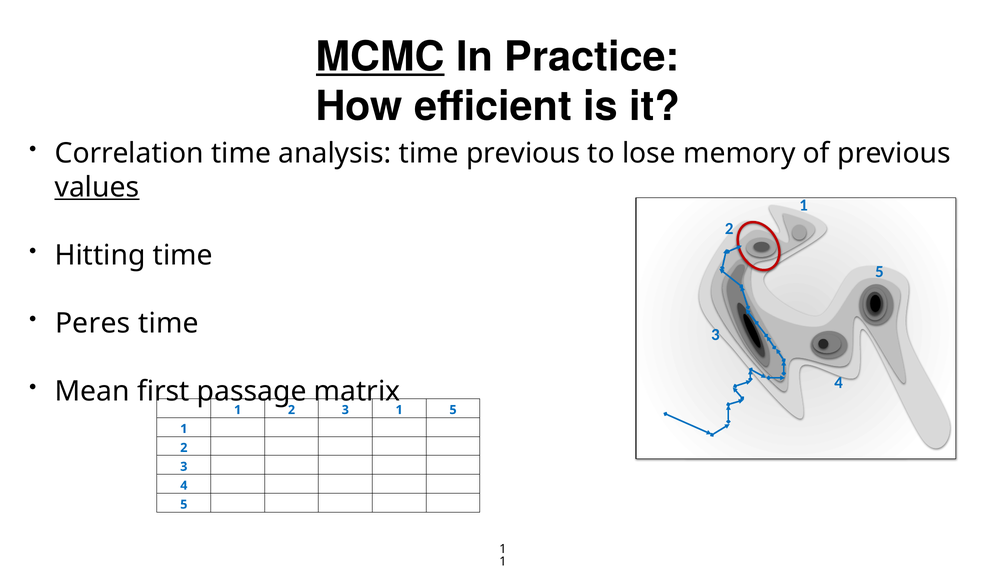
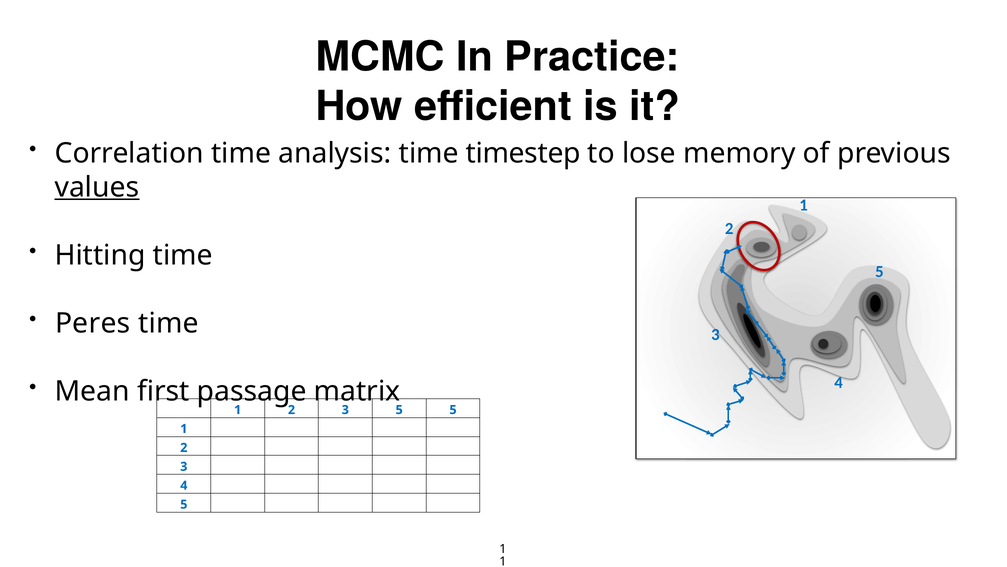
MCMC underline: present -> none (380, 57)
time previous: previous -> timestep (523, 153)
3 1: 1 -> 5 (399, 410)
